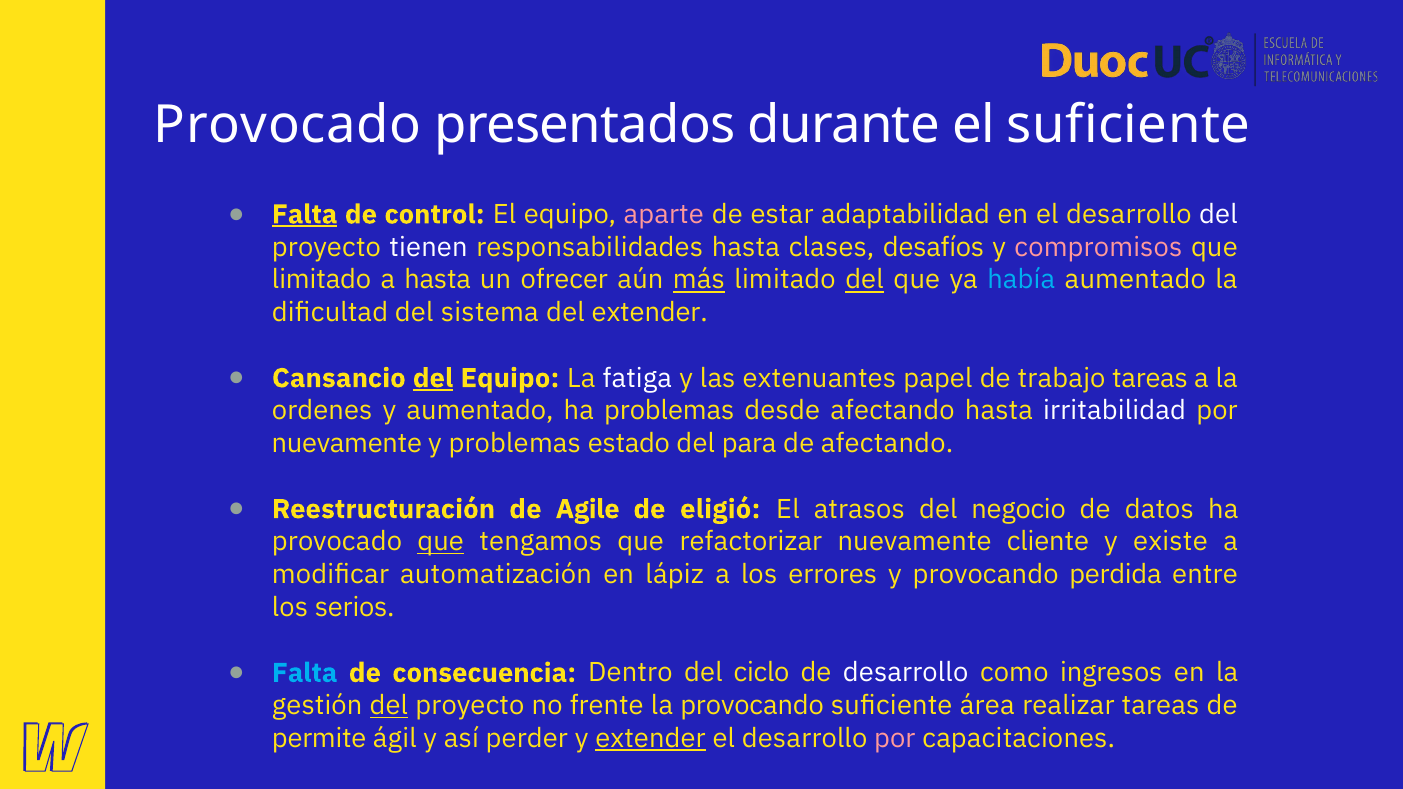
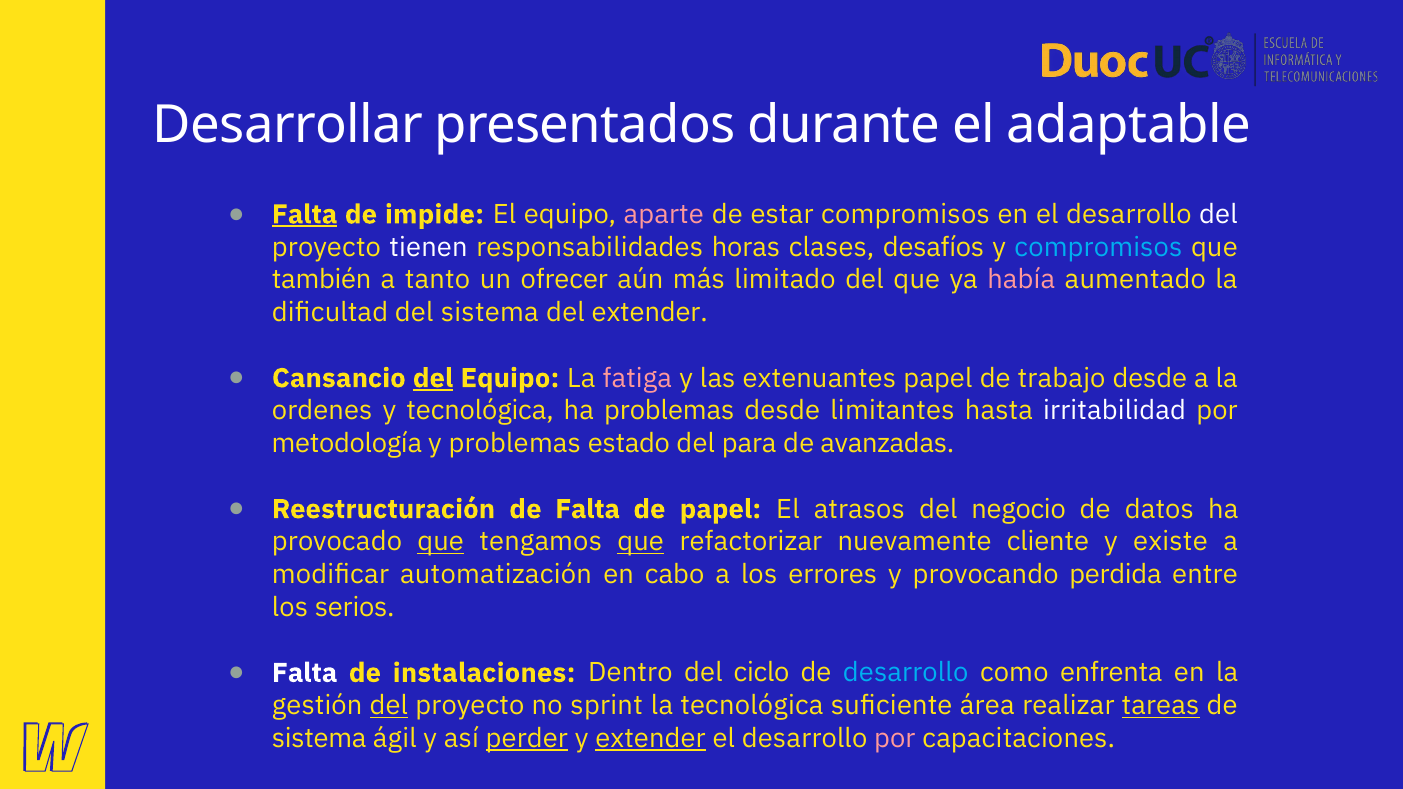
Provocado: Provocado -> Desarrollar (288, 125)
el suficiente: suficiente -> adaptable (1129, 125)
control: control -> impide (435, 215)
estar adaptabilidad: adaptabilidad -> compromisos (905, 215)
responsabilidades hasta: hasta -> horas (746, 247)
compromisos colour: pink -> light blue (1098, 247)
limitado: limitado -> también (322, 280)
a hasta: hasta -> tanto (437, 280)
más underline: present -> none (699, 280)
del underline: present -> none (865, 280)
había colour: light blue -> pink (1021, 280)
fatiga colour: white -> pink (637, 378)
trabajo tareas: tareas -> desde (1150, 378)
y aumentado: aumentado -> tecnológica (480, 411)
desde afectando: afectando -> limitantes (892, 411)
nuevamente: nuevamente -> metodología (347, 444)
de afectando: afectando -> avanzadas (887, 444)
de Agile: Agile -> Falta (588, 509)
de eligió: eligió -> papel (720, 509)
que underline: none -> present (641, 542)
lápiz: lápiz -> cabo (675, 575)
Falta colour: light blue -> white (305, 673)
consecuencia: consecuencia -> instalaciones (484, 673)
desarrollo colour: white -> light blue (906, 673)
ingresos: ingresos -> enfrenta (1111, 673)
frente: frente -> sprint (607, 706)
la provocando: provocando -> tecnológica (752, 706)
tareas underline: none -> present (1160, 706)
permite: permite -> sistema (319, 739)
perder underline: none -> present (527, 739)
